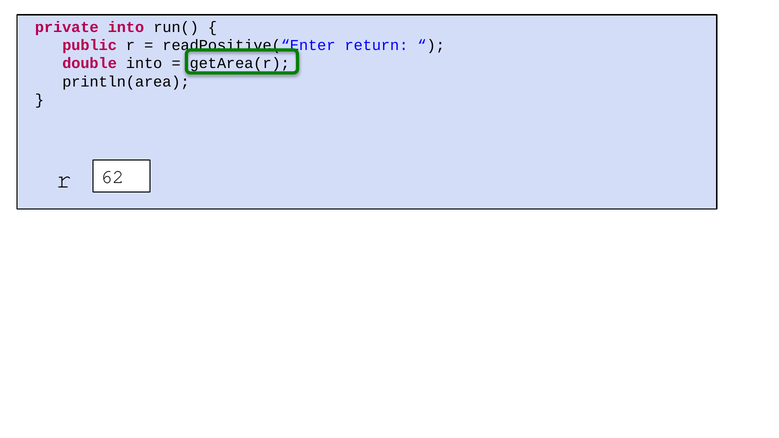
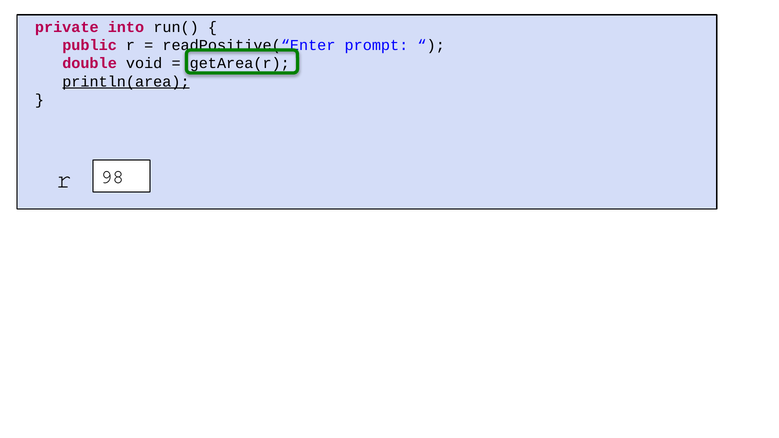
return: return -> prompt (376, 45)
double into: into -> void (144, 63)
println(area underline: none -> present (126, 82)
62: 62 -> 98 (112, 177)
